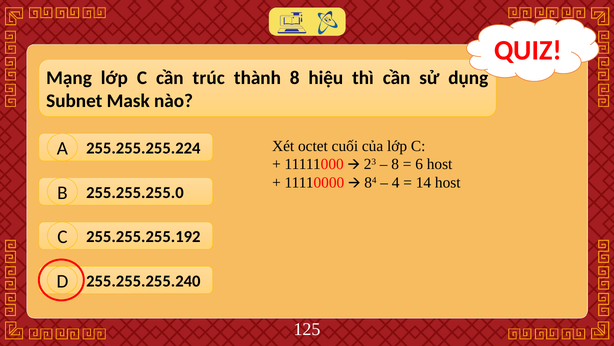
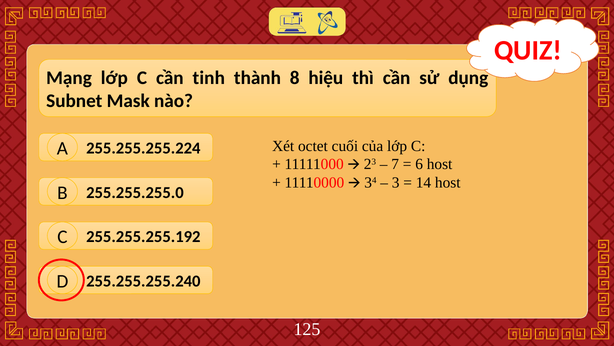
trúc: trúc -> tinh (209, 78)
8: 8 -> 7 (395, 164)
11110000 8: 8 -> 3 (368, 183)
4: 4 -> 3 (396, 183)
